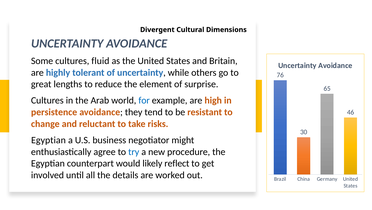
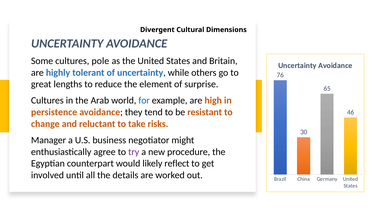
fluid: fluid -> pole (100, 61)
Egyptian: Egyptian -> Manager (49, 140)
try colour: blue -> purple (134, 151)
